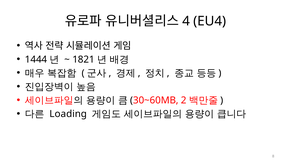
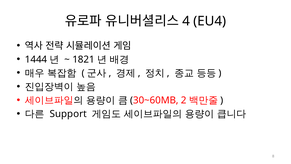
Loading: Loading -> Support (68, 114)
